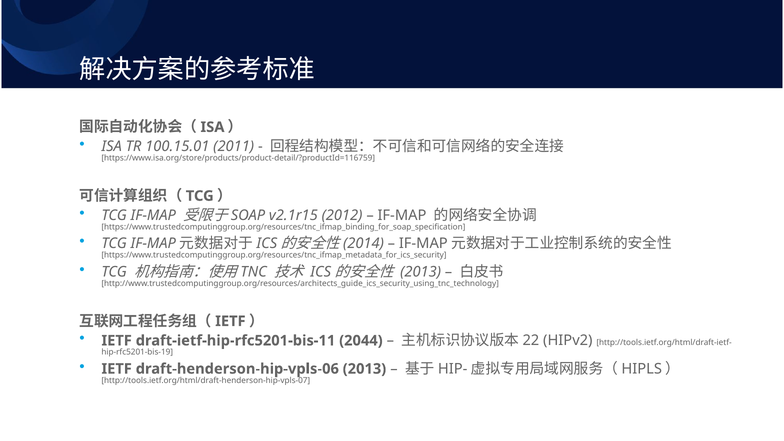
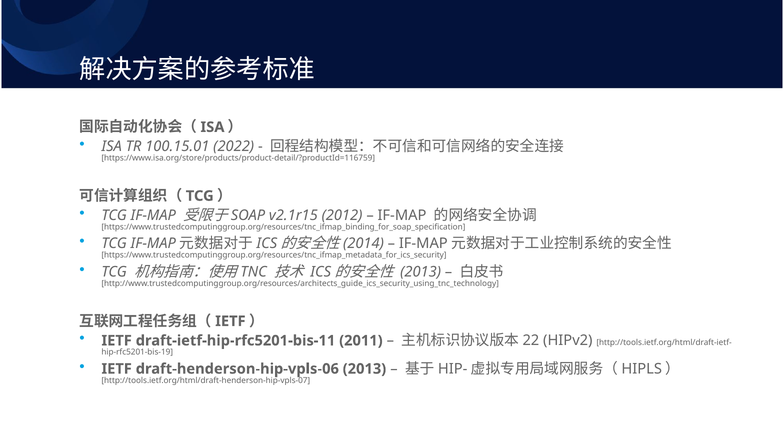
2011: 2011 -> 2022 (234, 147)
2044: 2044 -> 2011 (361, 341)
